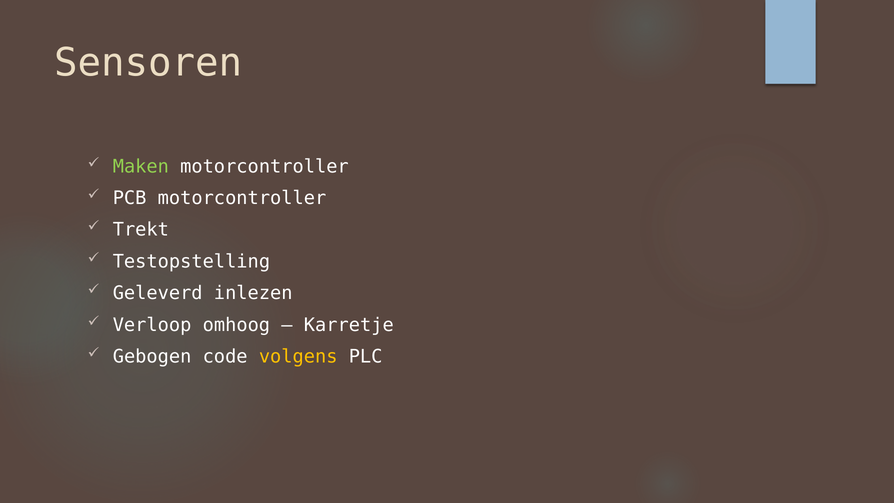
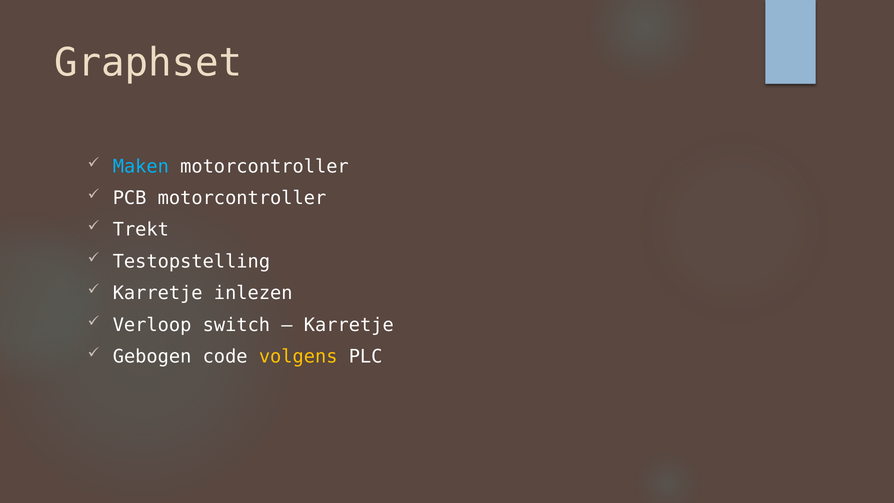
Sensoren: Sensoren -> Graphset (148, 63)
Maken colour: light green -> light blue (141, 166)
Geleverd: Geleverd -> Karretje (158, 293)
omhoog: omhoog -> switch (236, 325)
